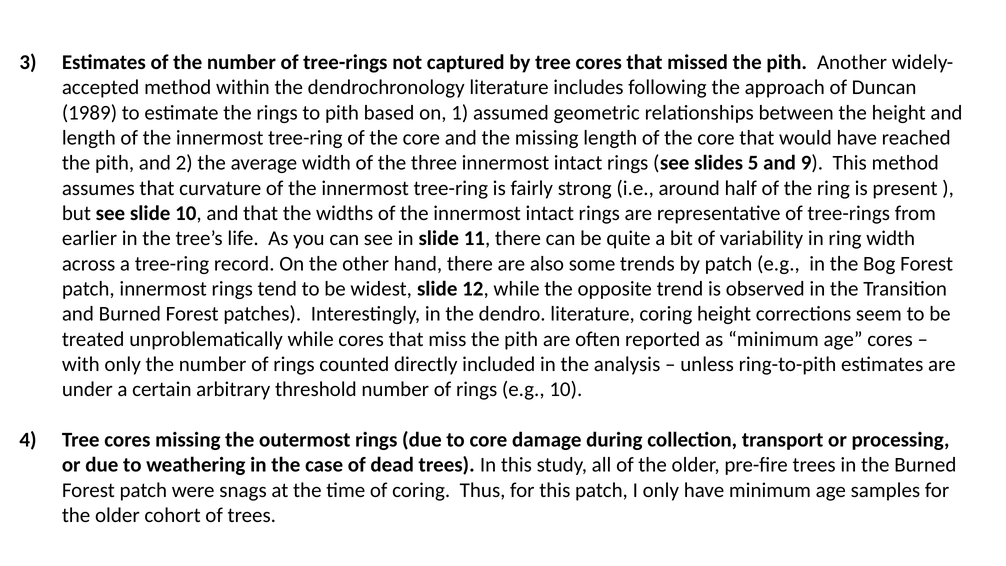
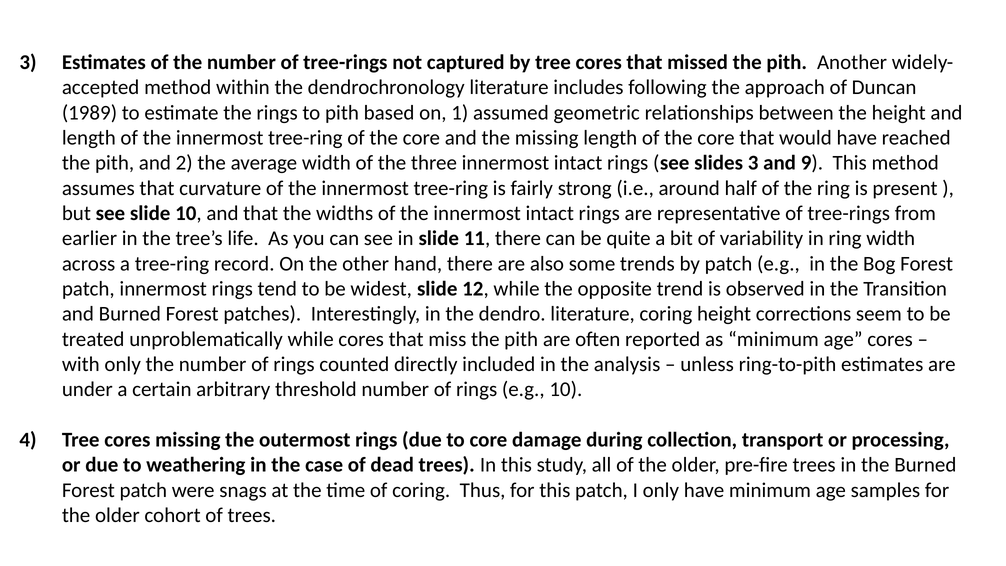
slides 5: 5 -> 3 (753, 163)
